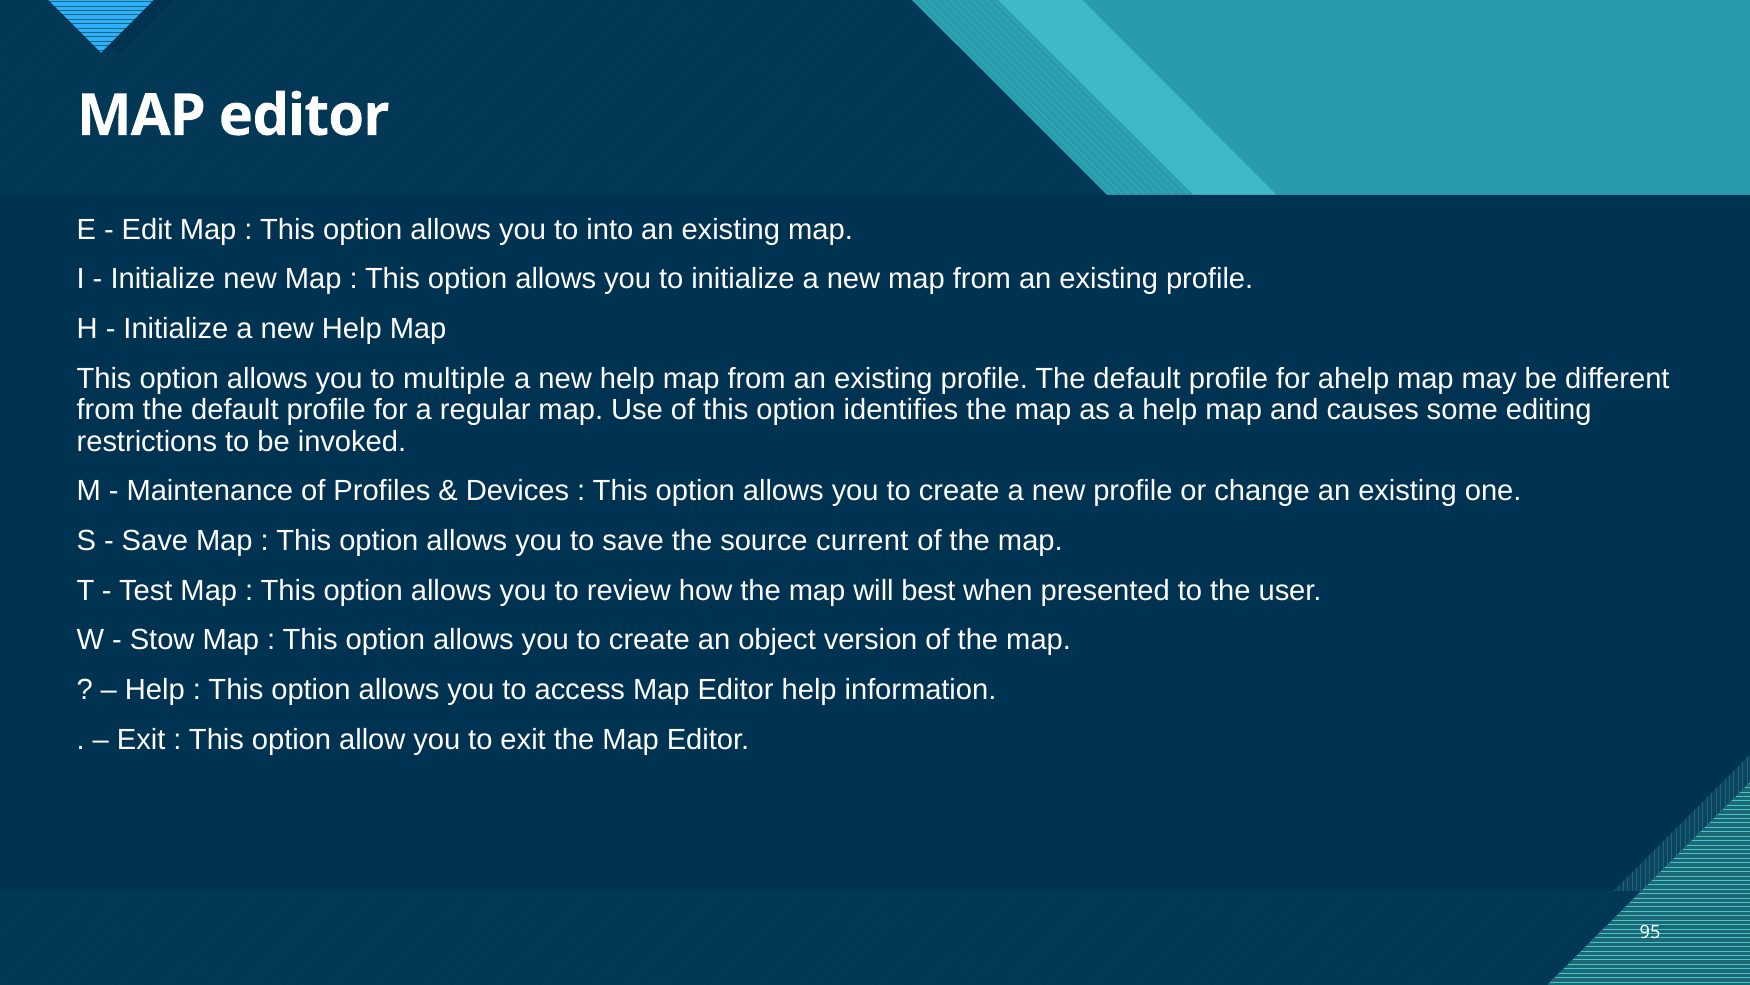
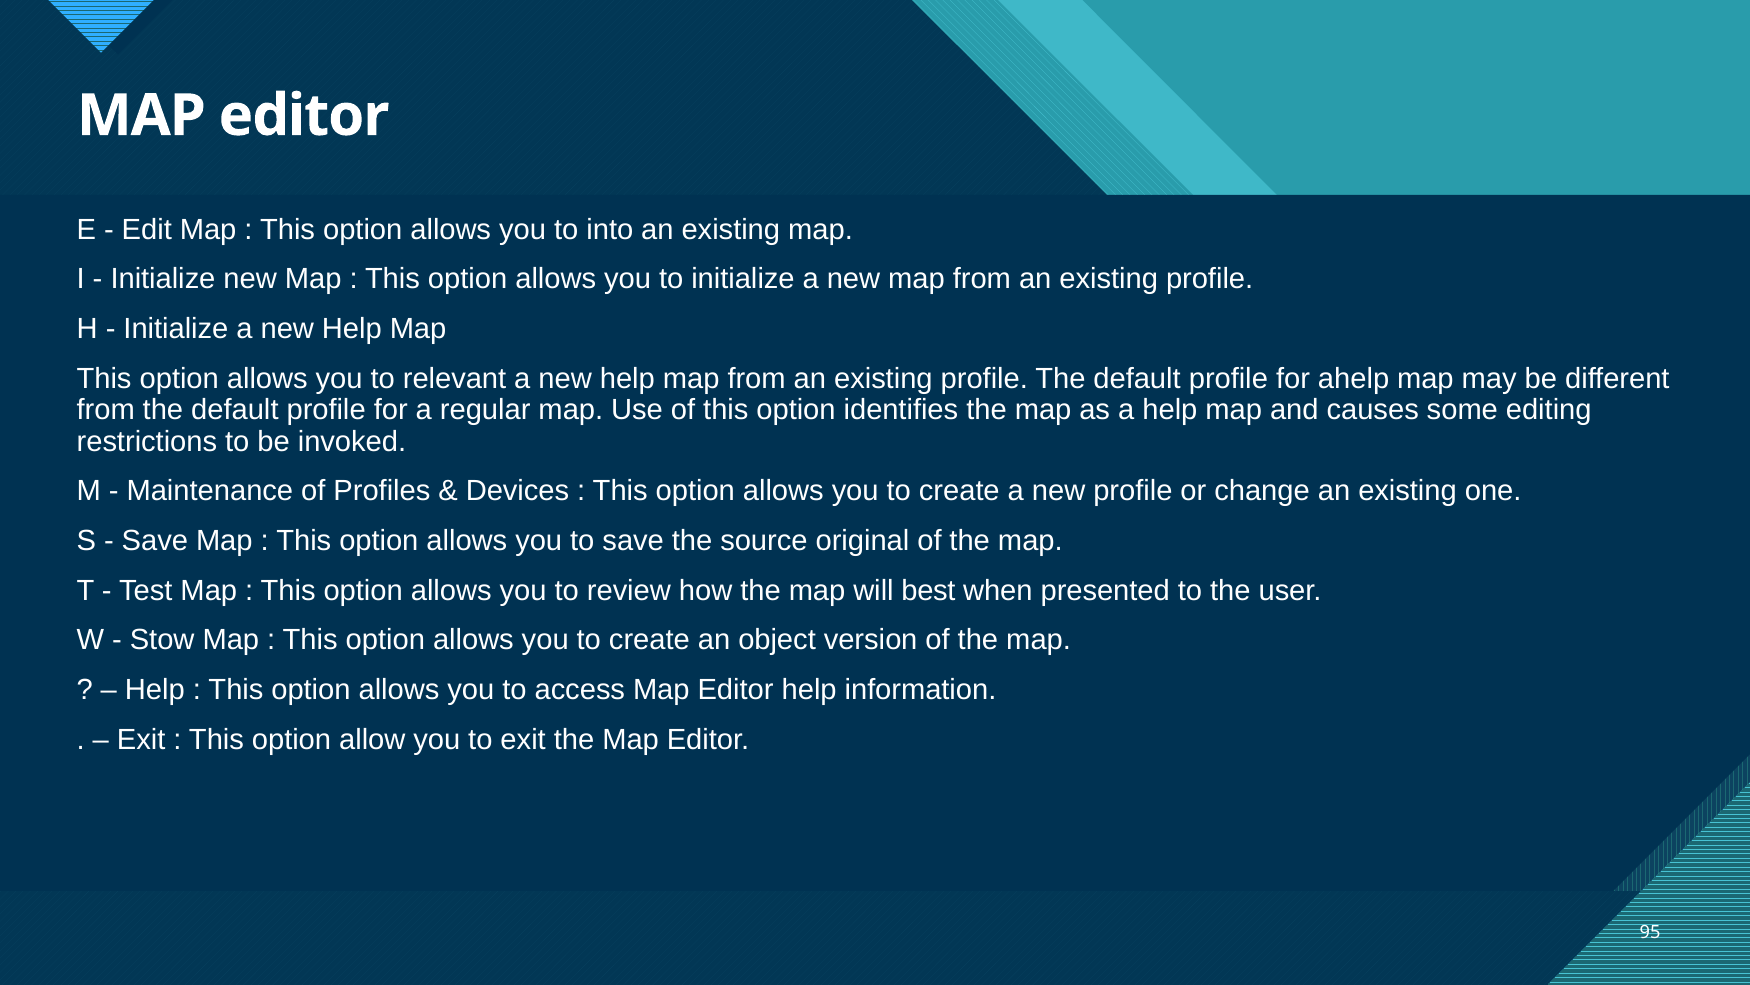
multiple: multiple -> relevant (455, 378)
current: current -> original (862, 541)
